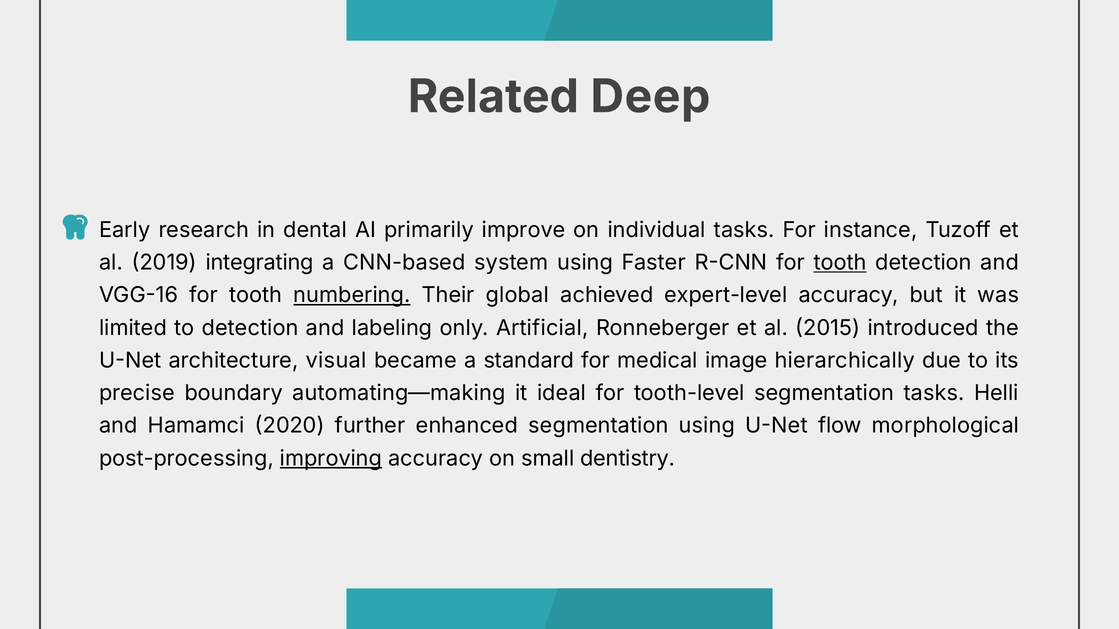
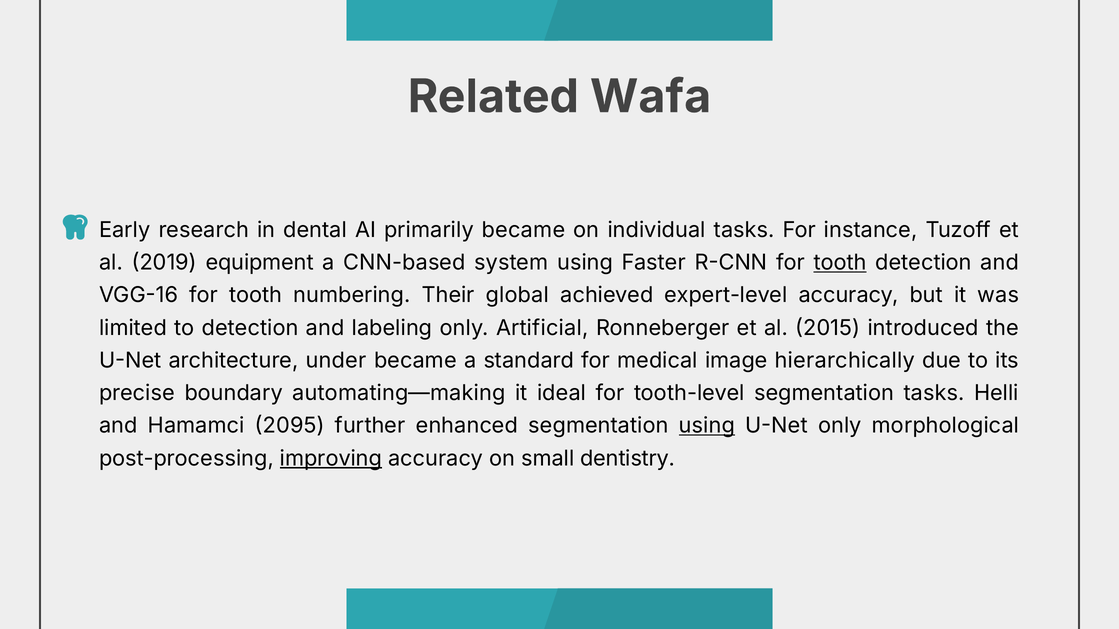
Deep: Deep -> Wafa (651, 97)
primarily improve: improve -> became (524, 230)
integrating: integrating -> equipment (260, 263)
numbering underline: present -> none (352, 295)
visual: visual -> under (336, 361)
2020: 2020 -> 2095 (290, 426)
using underline: none -> present (707, 426)
U-Net flow: flow -> only (840, 426)
